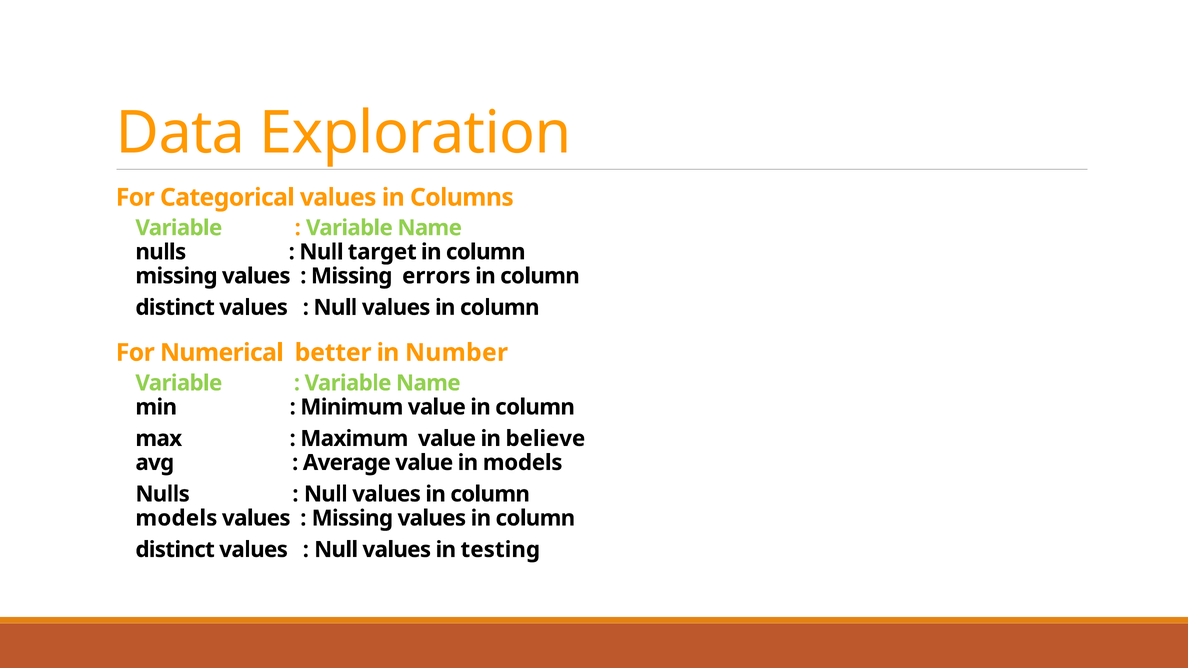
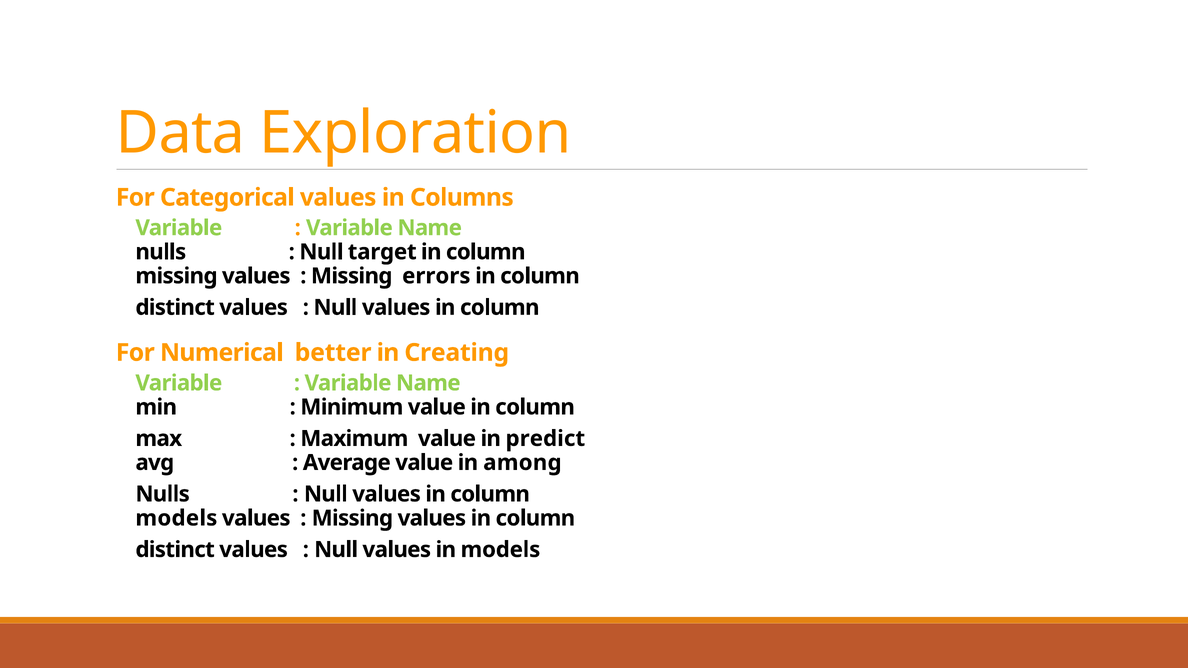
Number: Number -> Creating (457, 353)
believe: believe -> predict (545, 439)
in models: models -> among (522, 463)
in testing: testing -> models (500, 550)
